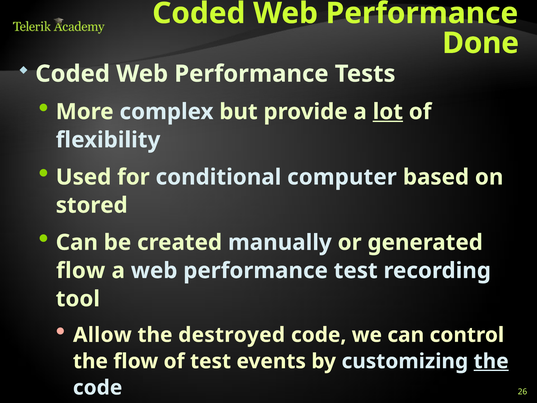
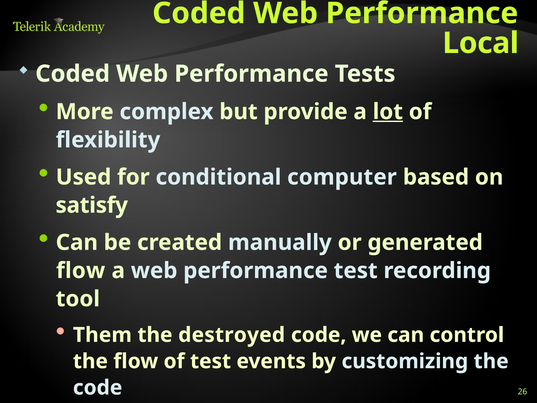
Done: Done -> Local (481, 43)
stored: stored -> satisfy (92, 205)
Allow: Allow -> Them (102, 335)
the underline: present -> none (491, 361)
